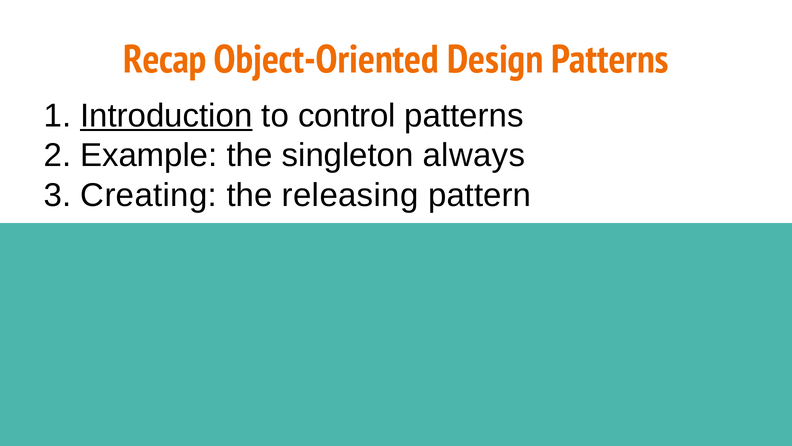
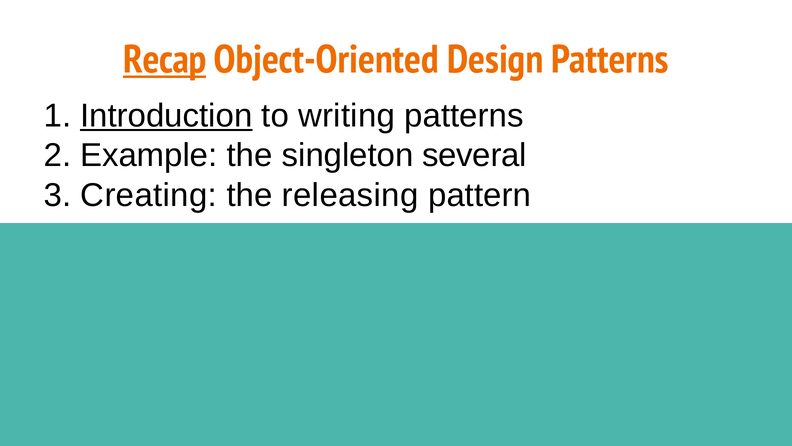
Recap underline: none -> present (165, 60)
control: control -> writing (347, 116)
always: always -> several (474, 155)
